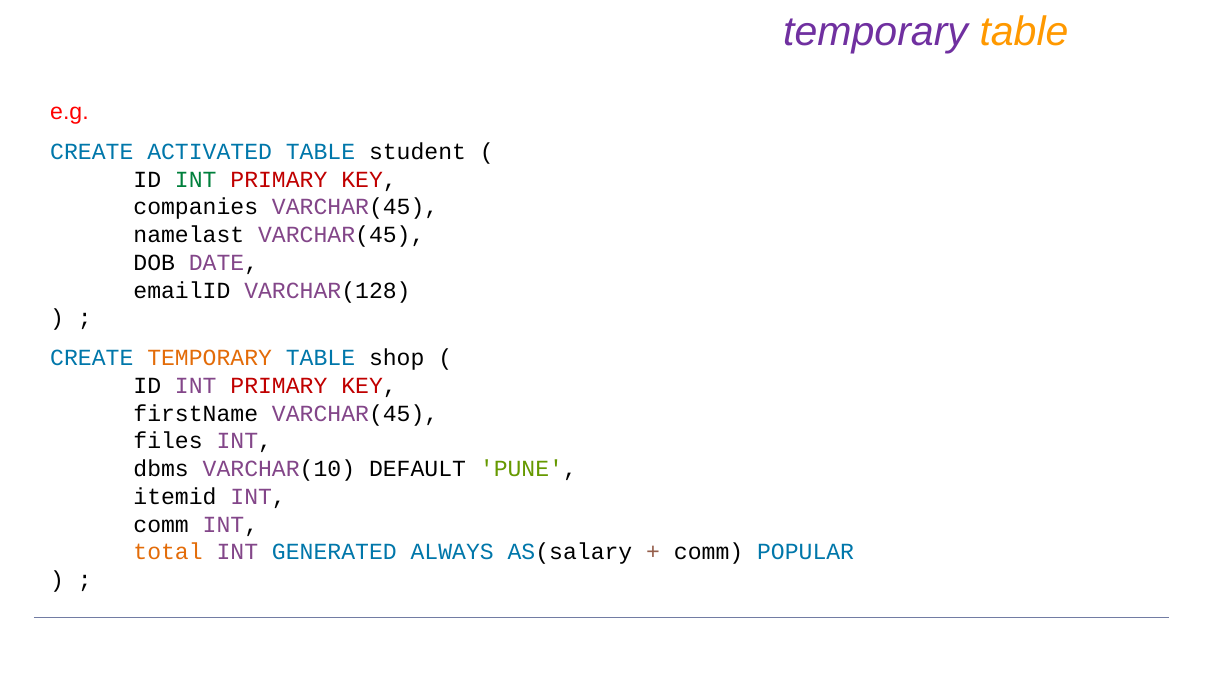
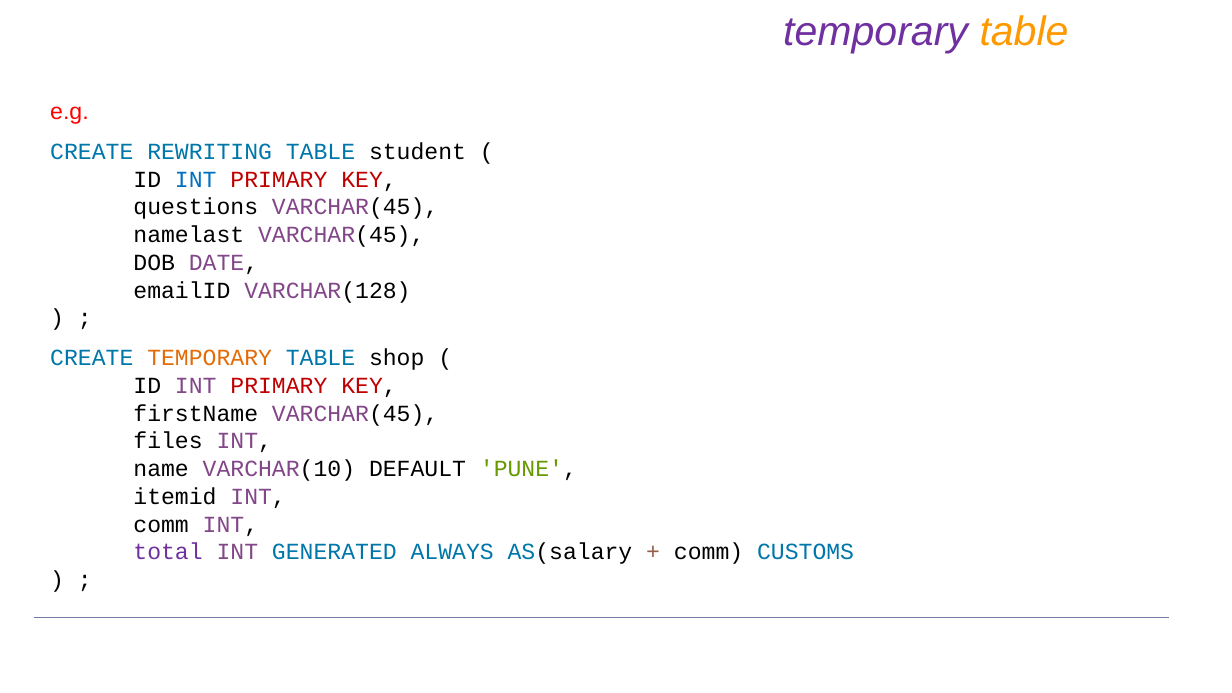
ACTIVATED: ACTIVATED -> REWRITING (210, 152)
INT colour: green -> blue (196, 180)
companies: companies -> questions (196, 207)
dbms: dbms -> name (161, 469)
total colour: orange -> purple (168, 552)
POPULAR: POPULAR -> CUSTOMS (806, 552)
